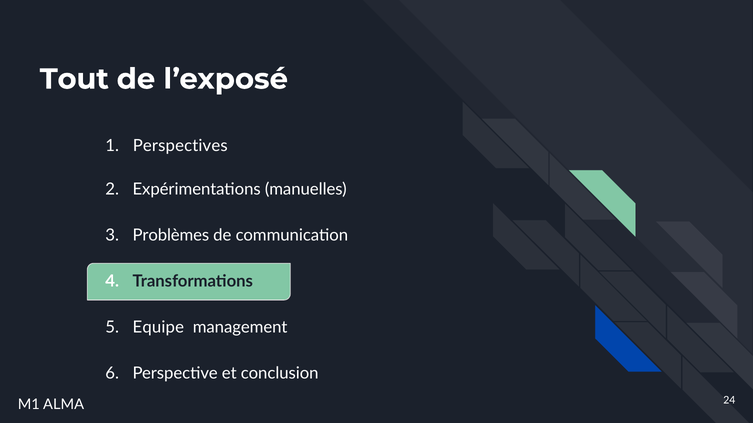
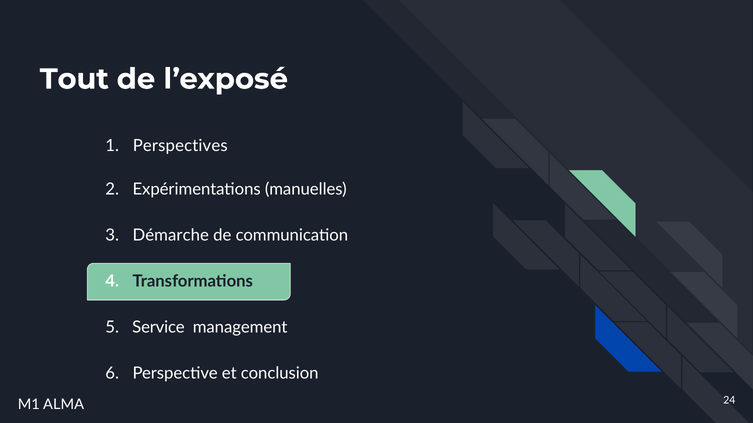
Problèmes: Problèmes -> Démarche (171, 235)
Equipe: Equipe -> Service (158, 327)
